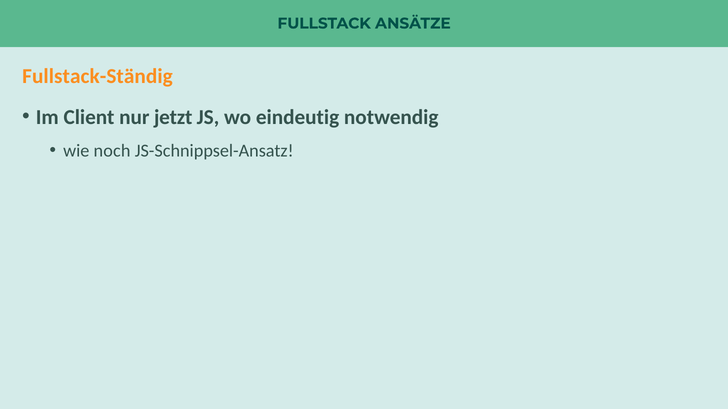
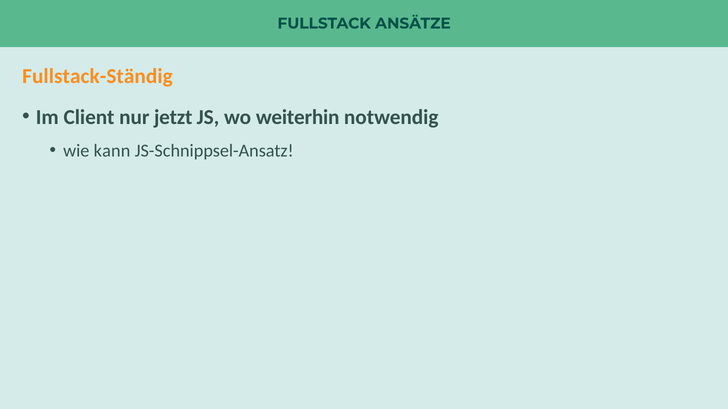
eindeutig: eindeutig -> weiterhin (298, 117)
noch: noch -> kann (112, 151)
